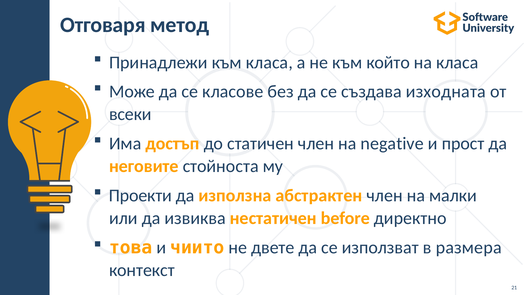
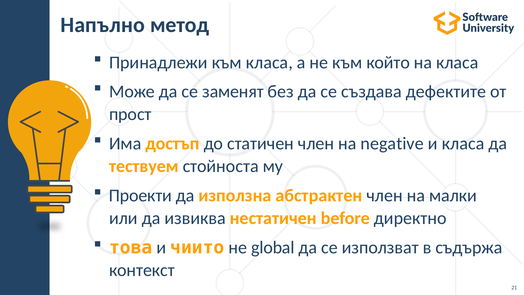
Отговаря: Отговаря -> Напълно (103, 25)
класове: класове -> заменят (233, 92)
изходната: изходната -> дефектите (446, 92)
всеки: всеки -> прост (130, 114)
и прост: прост -> класа (463, 144)
неговите: неговите -> тествуем (144, 166)
двете: двете -> global (273, 247)
размера: размера -> съдържа (469, 247)
